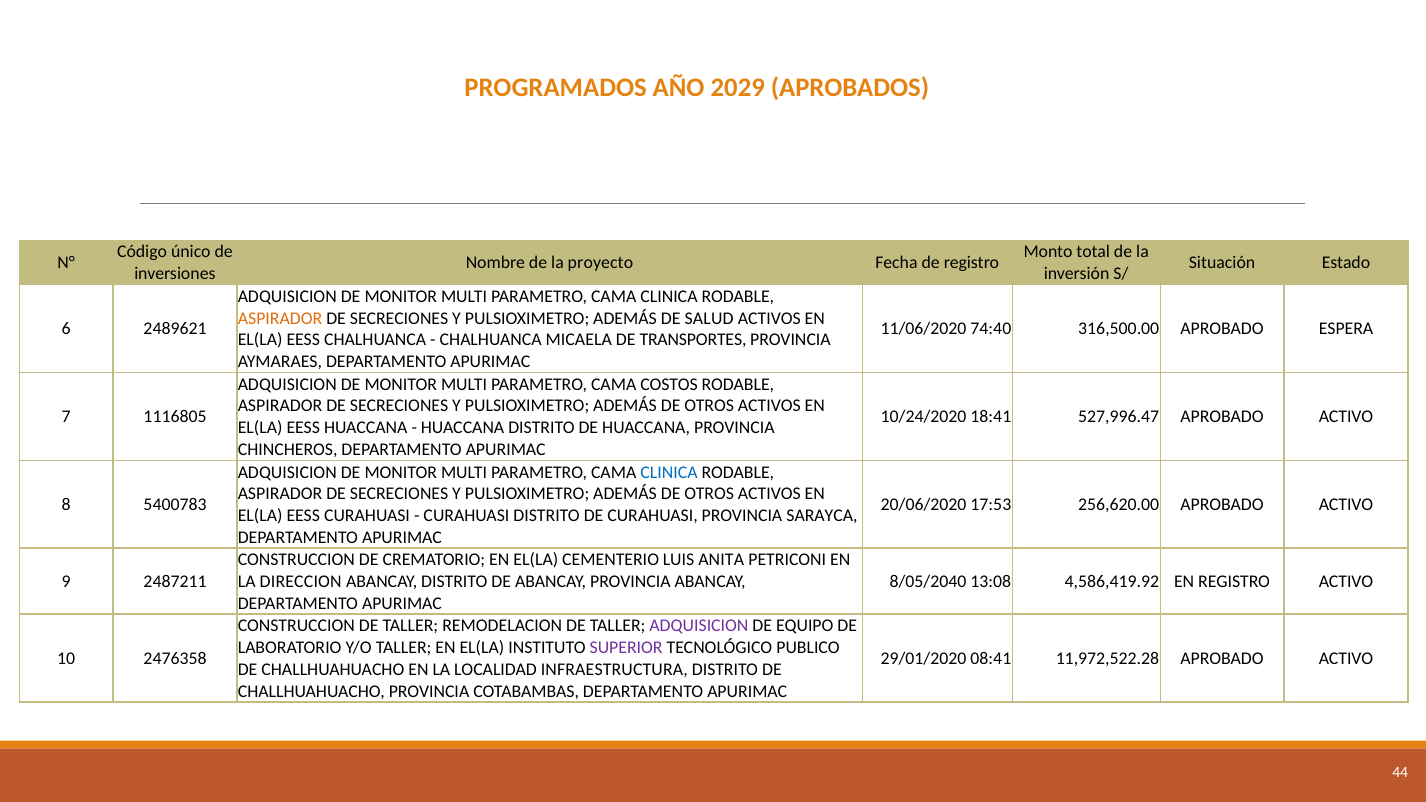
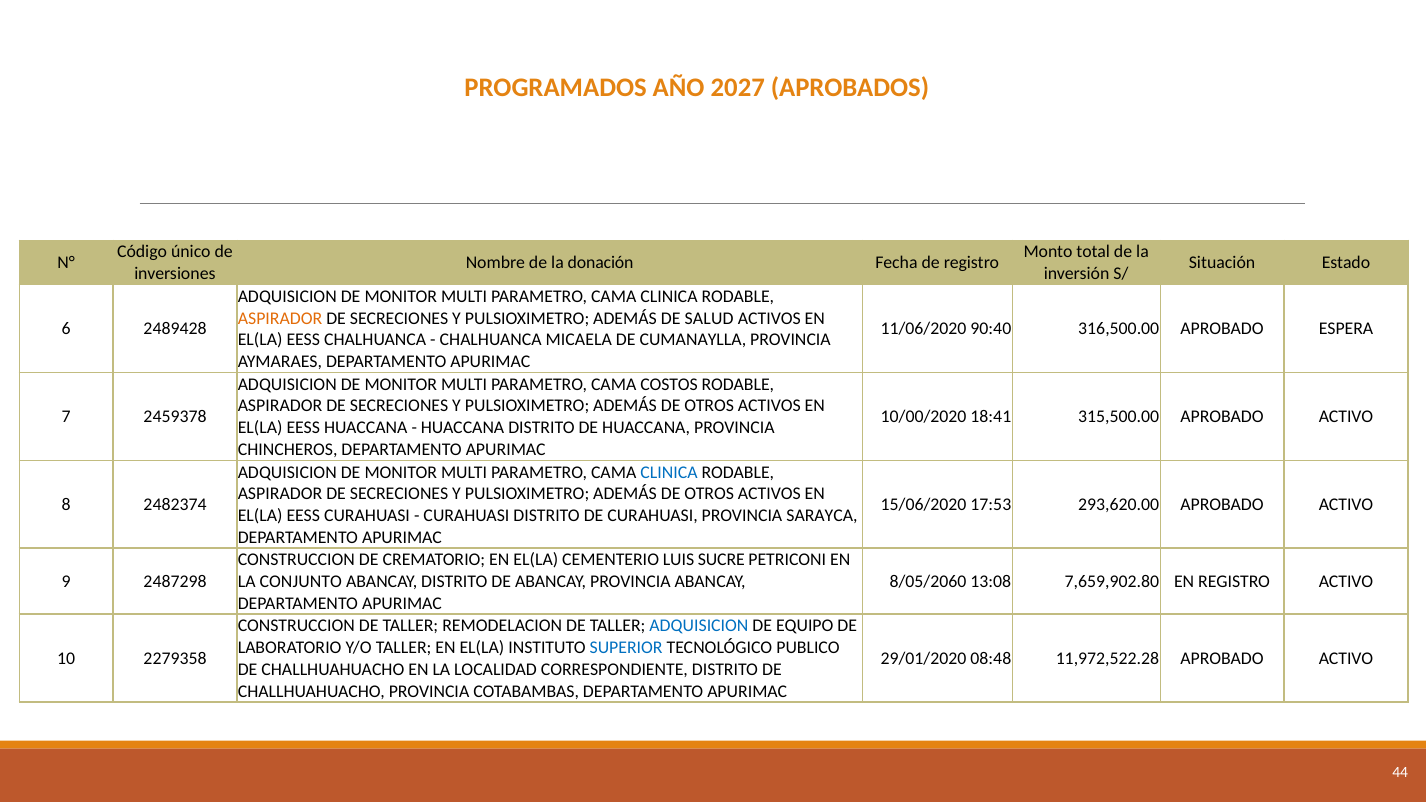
2029: 2029 -> 2027 (738, 88)
proyecto: proyecto -> donación (601, 263)
2489621: 2489621 -> 2489428 (175, 329)
74:40: 74:40 -> 90:40 (991, 329)
TRANSPORTES: TRANSPORTES -> CUMANAYLLA (693, 340)
1116805: 1116805 -> 2459378 (175, 417)
10/24/2020: 10/24/2020 -> 10/00/2020 (924, 417)
527,996.47: 527,996.47 -> 315,500.00 (1119, 417)
5400783: 5400783 -> 2482374 (175, 505)
20/06/2020: 20/06/2020 -> 15/06/2020 (924, 505)
256,620.00: 256,620.00 -> 293,620.00 (1119, 505)
ANITA: ANITA -> SUCRE (721, 560)
2487211: 2487211 -> 2487298 (175, 582)
DIRECCION: DIRECCION -> CONJUNTO (301, 582)
8/05/2040: 8/05/2040 -> 8/05/2060 (928, 582)
4,586,419.92: 4,586,419.92 -> 7,659,902.80 (1112, 582)
ADQUISICION colour: purple -> blue (699, 626)
SUPERIOR colour: purple -> blue (626, 648)
2476358: 2476358 -> 2279358 (175, 659)
08:41: 08:41 -> 08:48 (991, 659)
INFRAESTRUCTURA: INFRAESTRUCTURA -> CORRESPONDIENTE (614, 670)
